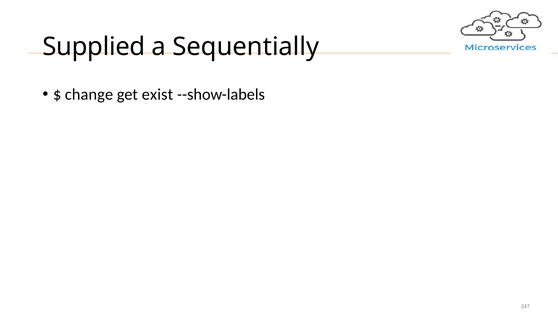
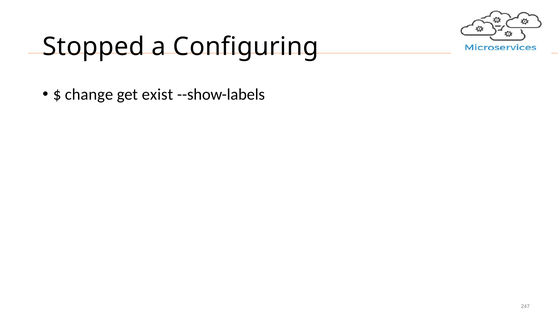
Supplied: Supplied -> Stopped (94, 47)
Sequentially: Sequentially -> Configuring (246, 47)
